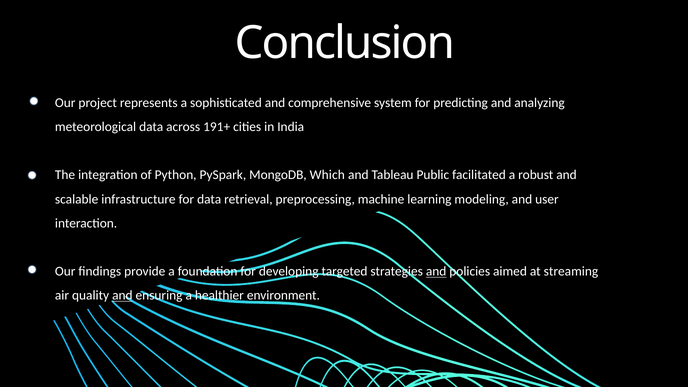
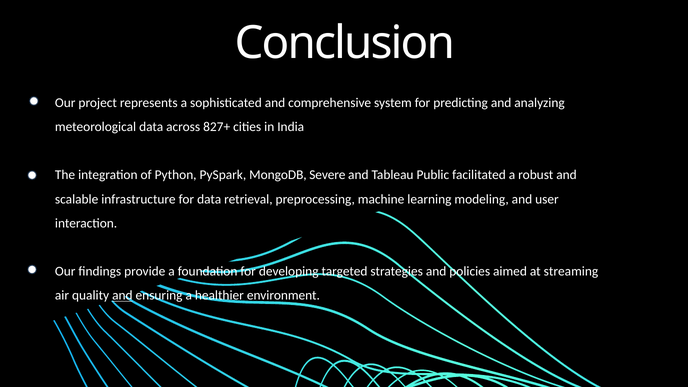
191+: 191+ -> 827+ (217, 127)
Which: Which -> Severe (327, 175)
and underline: present -> none (436, 271)
